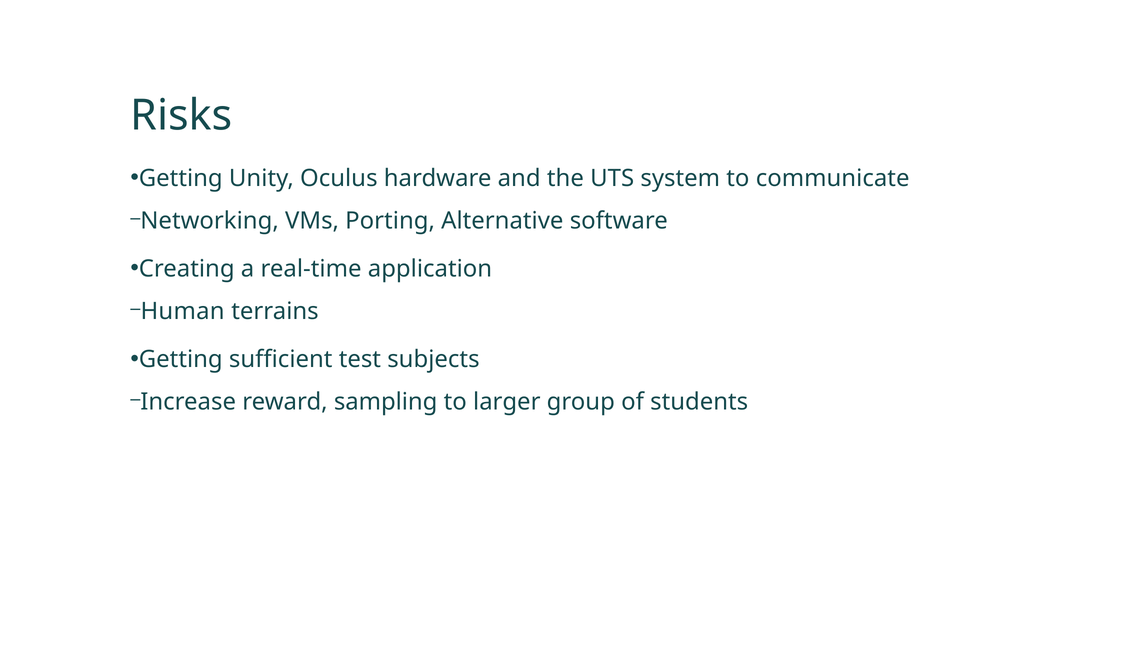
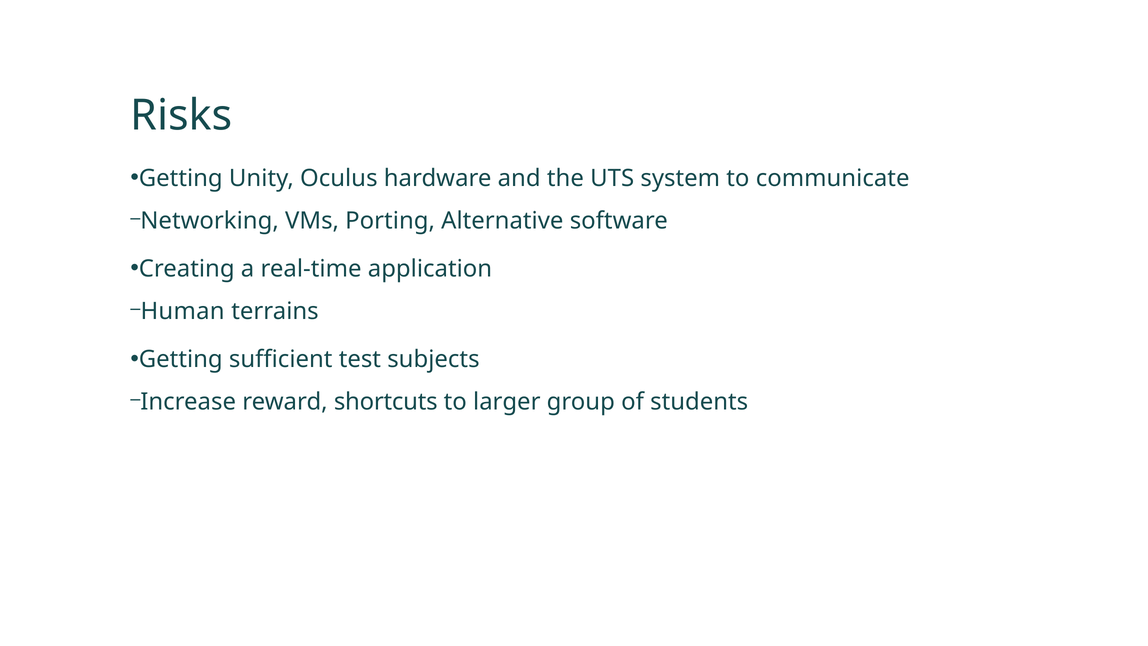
sampling: sampling -> shortcuts (386, 402)
